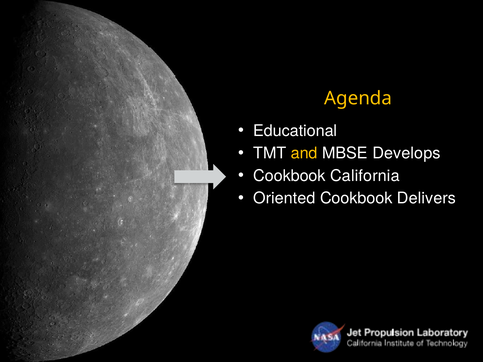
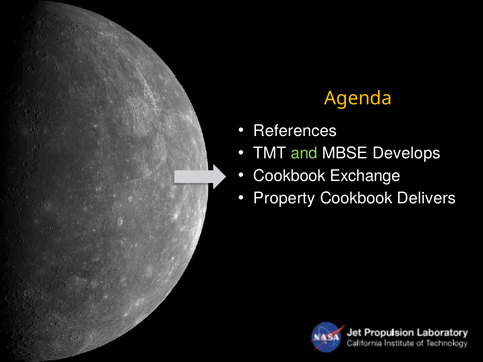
Educational: Educational -> References (295, 131)
and colour: yellow -> light green (304, 153)
California: California -> Exchange (365, 176)
Oriented: Oriented -> Property (284, 198)
